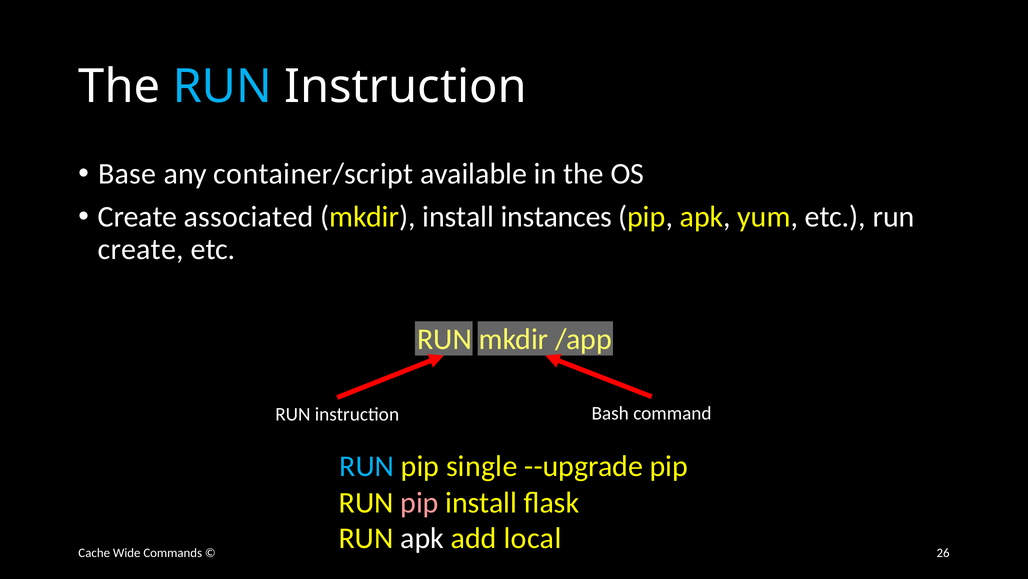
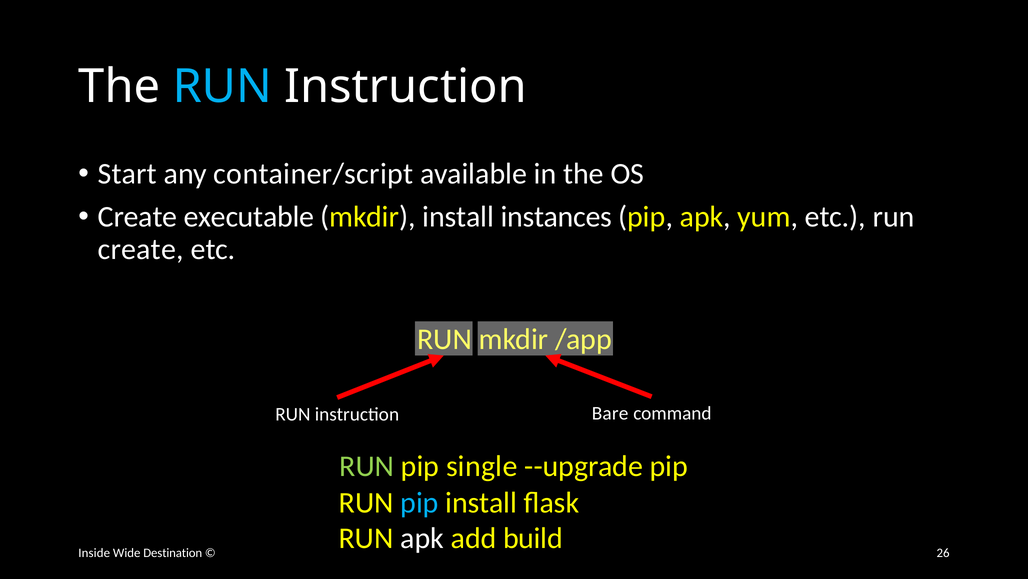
Base: Base -> Start (127, 174)
associated: associated -> executable (249, 217)
Bash: Bash -> Bare (610, 413)
RUN colour: light blue -> light green (367, 466)
pip colour: pink -> light blue (420, 502)
local: local -> build (533, 538)
Cache: Cache -> Inside (94, 552)
Commands: Commands -> Destination (173, 552)
